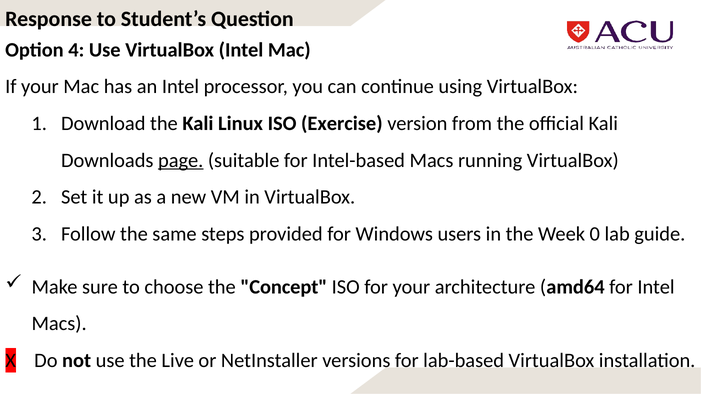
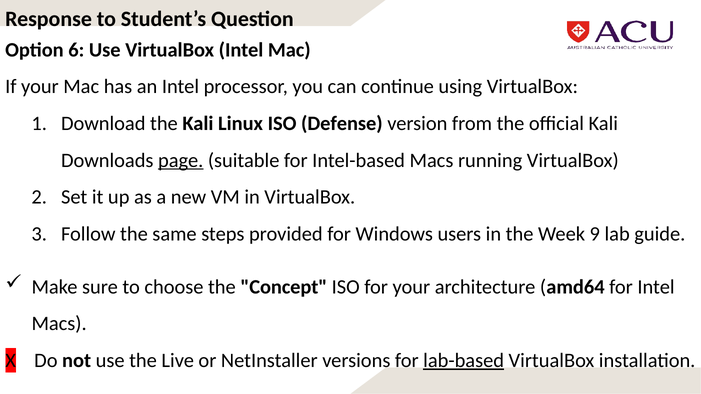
4: 4 -> 6 (76, 50)
Exercise: Exercise -> Defense (342, 124)
0: 0 -> 9 (595, 234)
lab-based underline: none -> present (464, 361)
